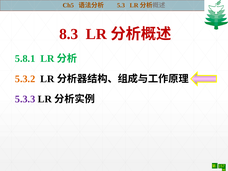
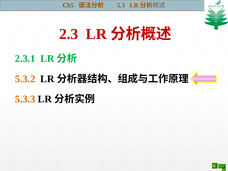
8.3: 8.3 -> 2.3 (69, 34)
5.8.1: 5.8.1 -> 2.3.1 (25, 59)
5.3.3 colour: purple -> orange (25, 99)
